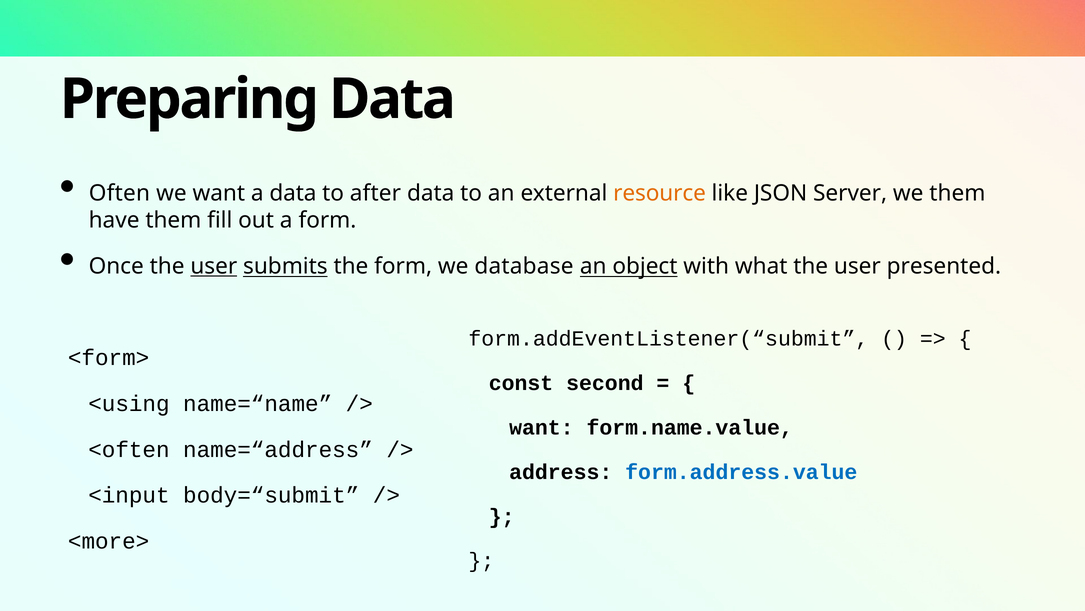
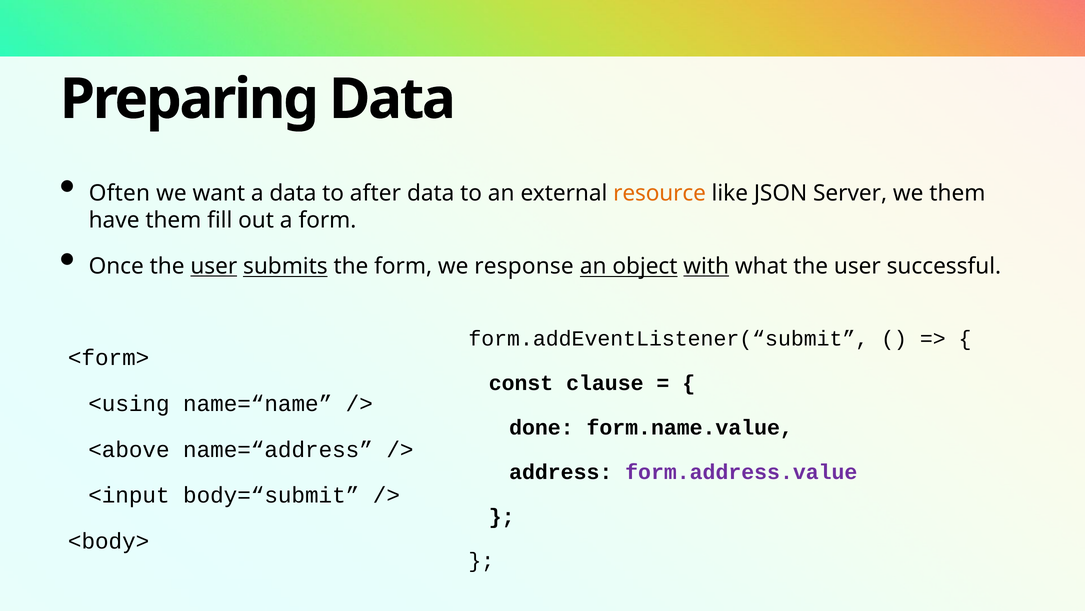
database: database -> response (524, 266)
with underline: none -> present (706, 266)
presented: presented -> successful (944, 266)
second: second -> clause (605, 383)
want: want -> done (541, 427)
<often: <often -> <above (129, 449)
form.address.value colour: blue -> purple (741, 471)
<more>: <more> -> <body> (109, 541)
